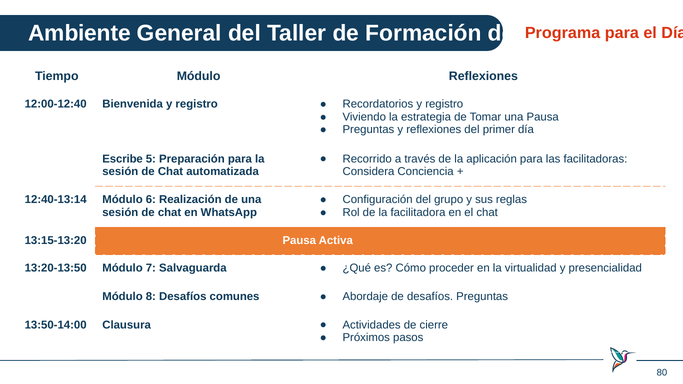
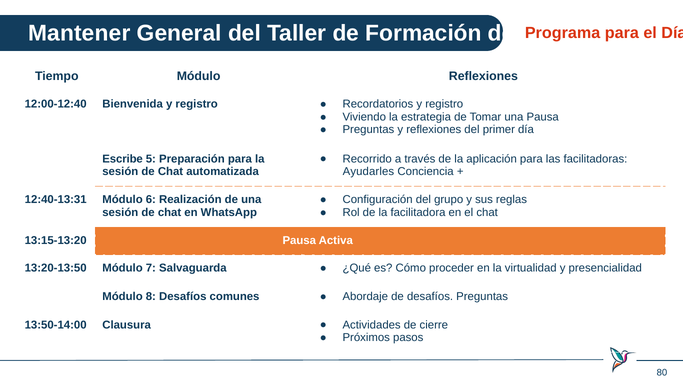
Ambiente: Ambiente -> Mantener (79, 33)
Considera: Considera -> Ayudarles (368, 172)
12:40-13:14: 12:40-13:14 -> 12:40-13:31 (56, 200)
